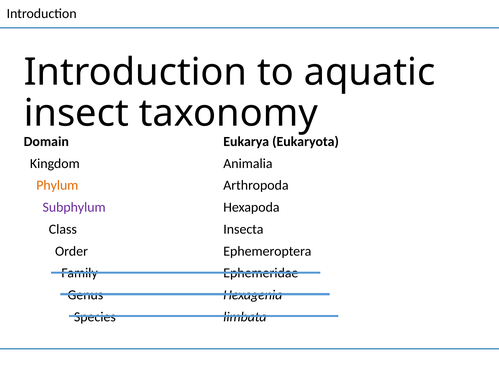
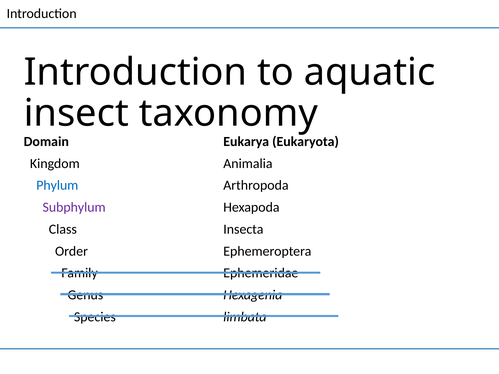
Phylum colour: orange -> blue (57, 186)
